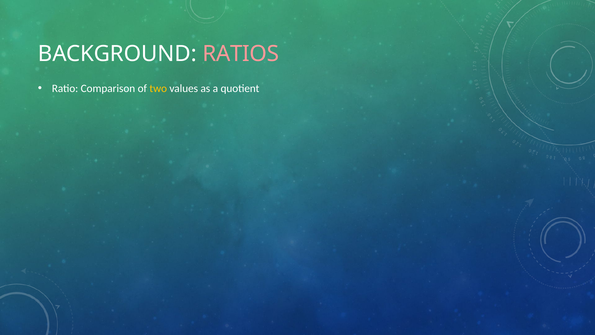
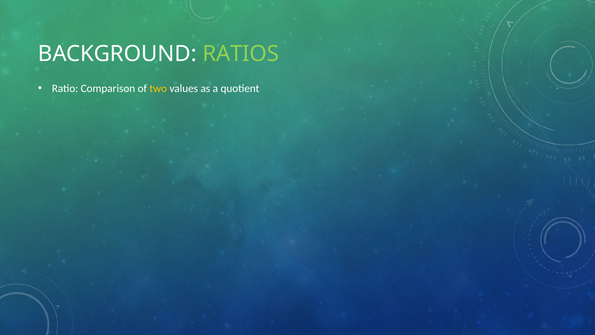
RATIOS colour: pink -> light green (241, 54)
